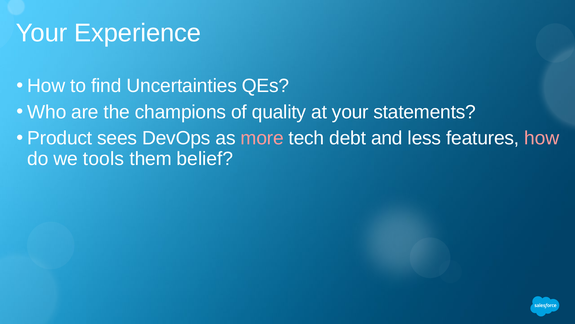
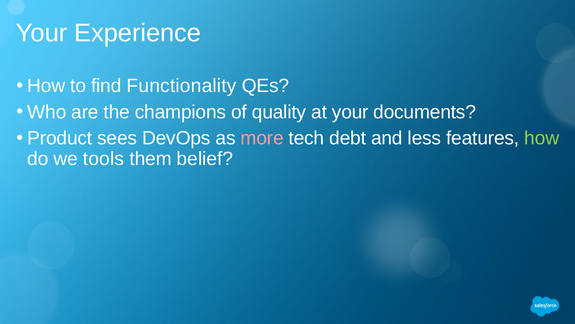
Uncertainties: Uncertainties -> Functionality (182, 86)
statements: statements -> documents (425, 112)
how colour: pink -> light green (542, 138)
